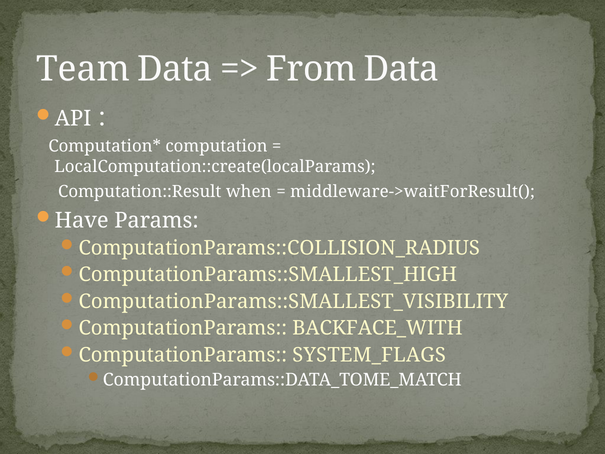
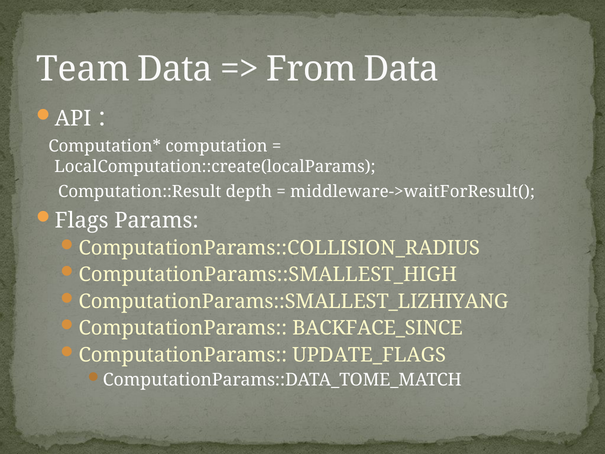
when: when -> depth (249, 192)
Have: Have -> Flags (82, 220)
ComputationParams::SMALLEST_VISIBILITY: ComputationParams::SMALLEST_VISIBILITY -> ComputationParams::SMALLEST_LIZHIYANG (293, 301)
BACKFACE_WITH: BACKFACE_WITH -> BACKFACE_SINCE (378, 328)
SYSTEM_FLAGS: SYSTEM_FLAGS -> UPDATE_FLAGS (369, 355)
